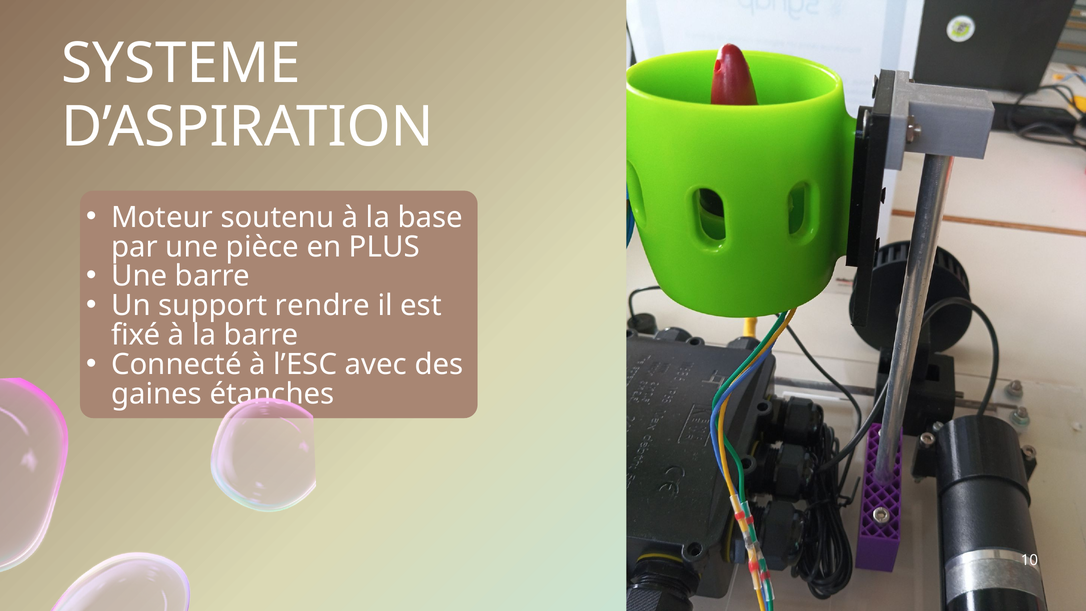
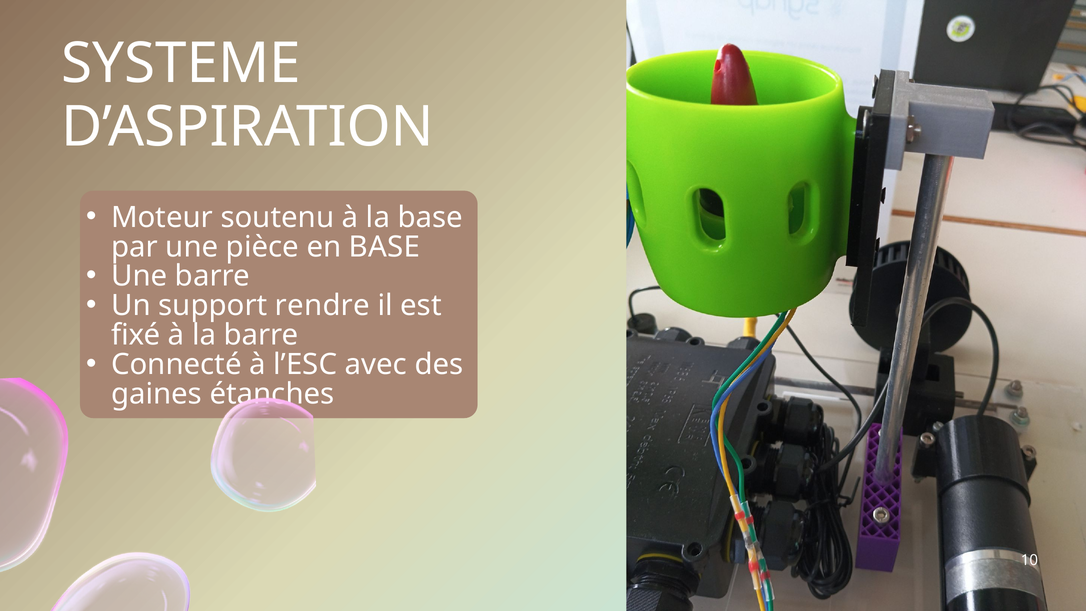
en PLUS: PLUS -> BASE (384, 247)
